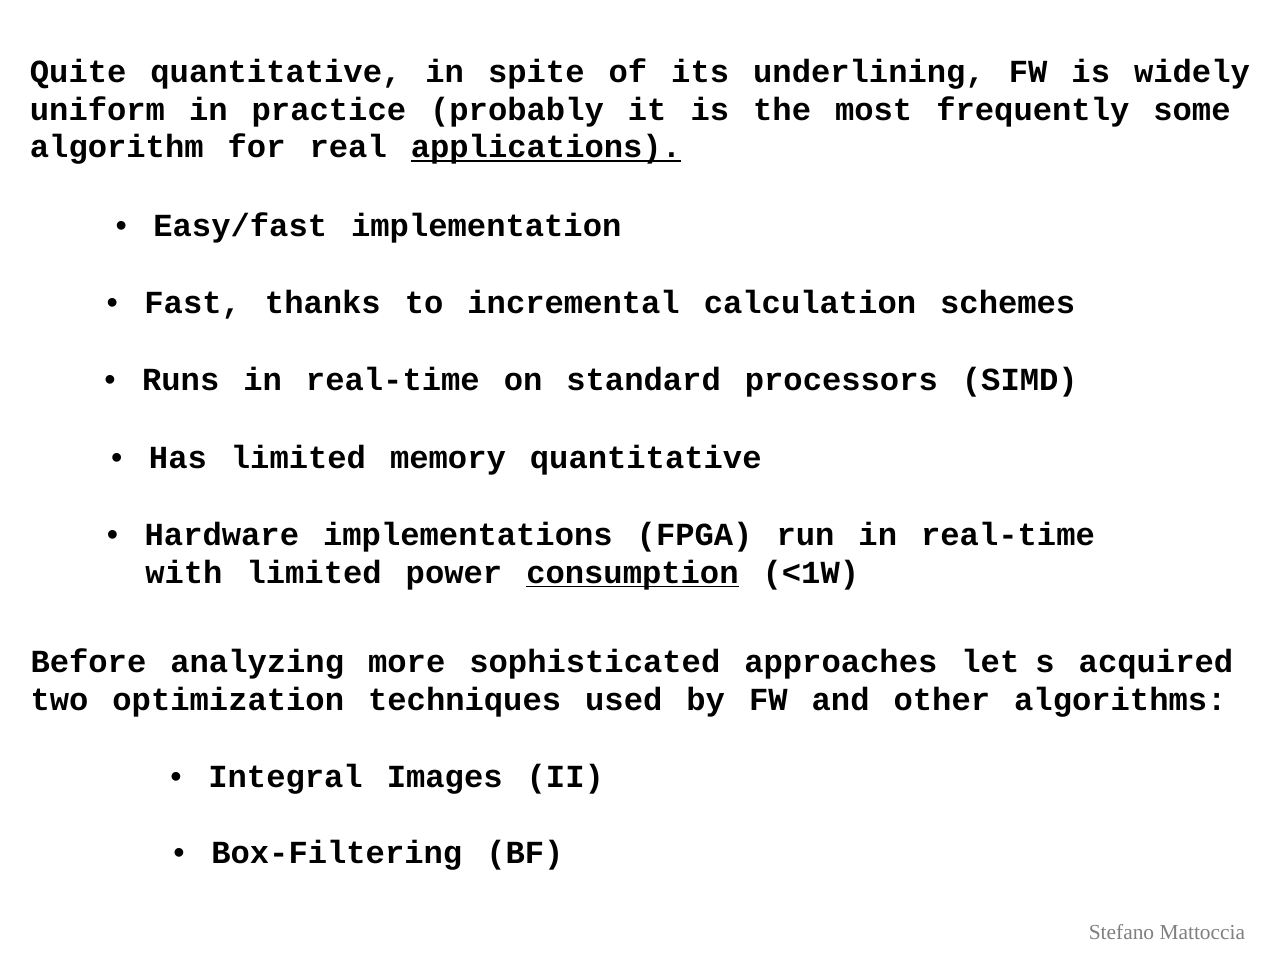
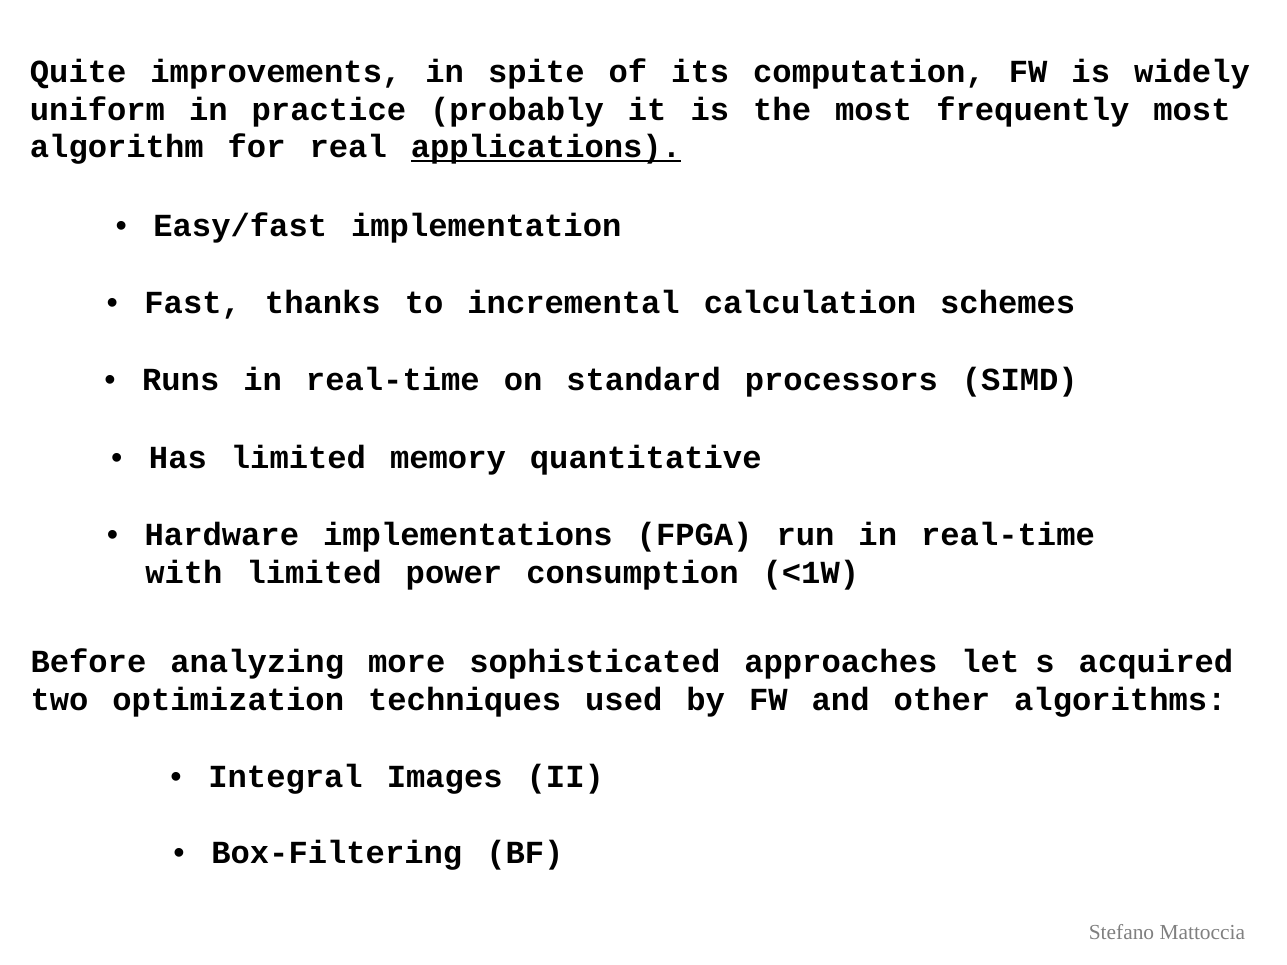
Quite quantitative: quantitative -> improvements (276, 72)
underlining: underlining -> computation (869, 72)
frequently some: some -> most (1192, 110)
consumption underline: present -> none (632, 573)
